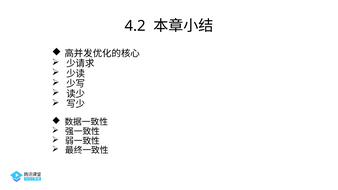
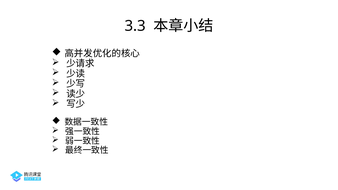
4.2: 4.2 -> 3.3 (135, 26)
